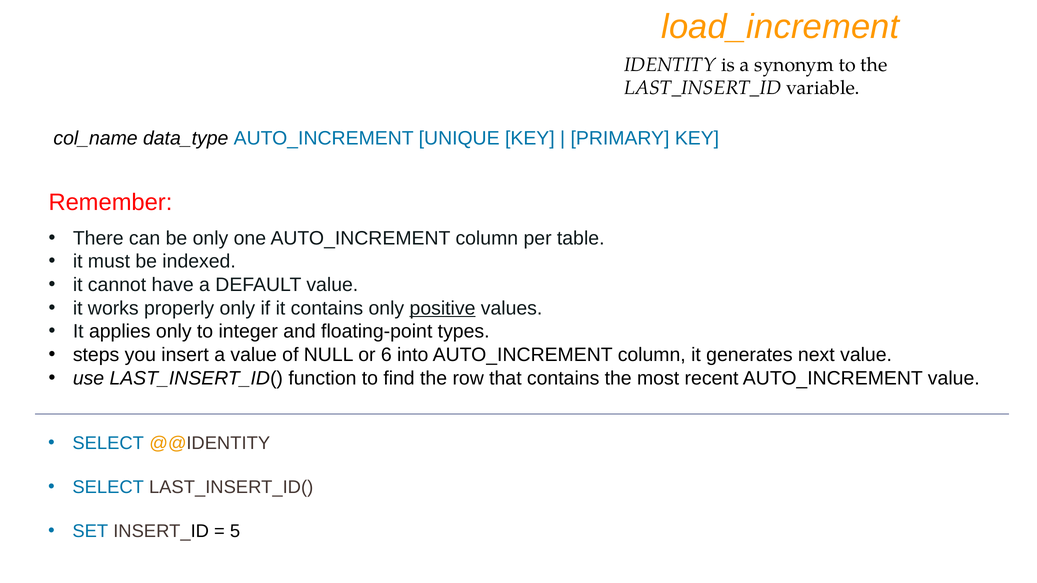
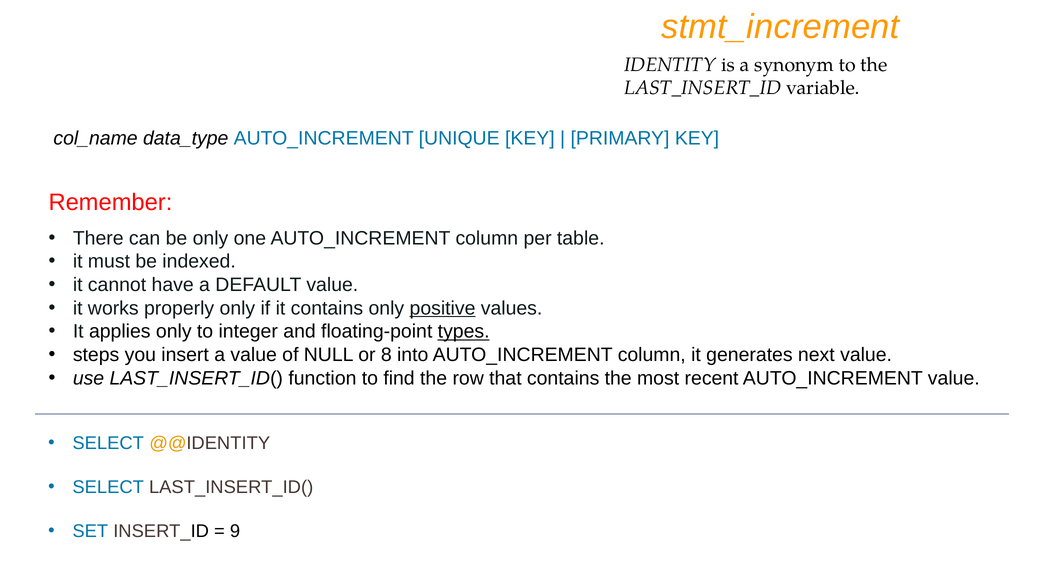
load_increment: load_increment -> stmt_increment (780, 27)
types underline: none -> present (464, 332)
6: 6 -> 8 (386, 355)
5: 5 -> 9 (235, 531)
